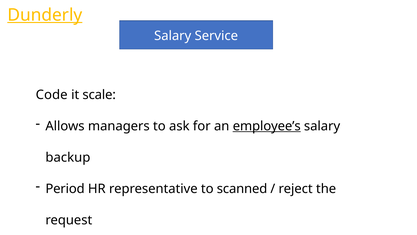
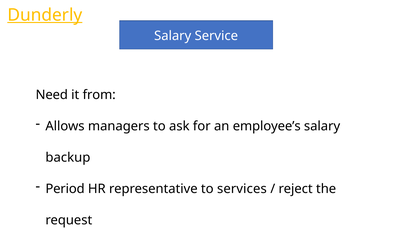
Code: Code -> Need (52, 95)
scale: scale -> from (99, 95)
employee’s underline: present -> none (267, 126)
scanned: scanned -> services (242, 188)
